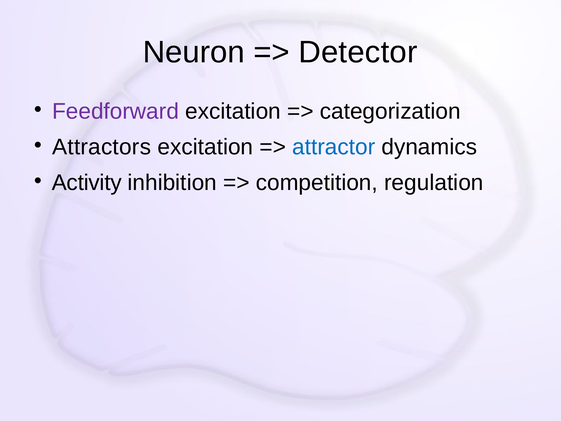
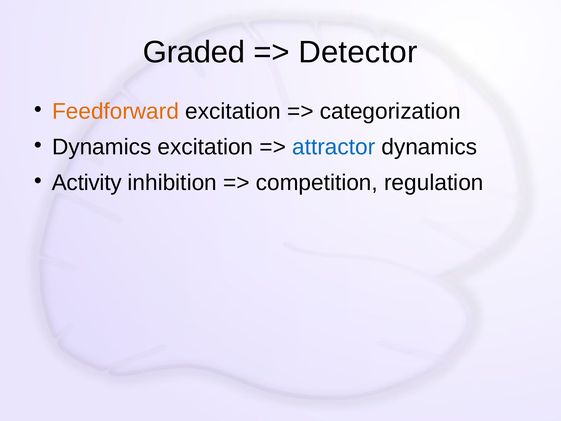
Neuron: Neuron -> Graded (194, 52)
Feedforward colour: purple -> orange (116, 111)
Attractors: Attractors -> Dynamics (102, 147)
